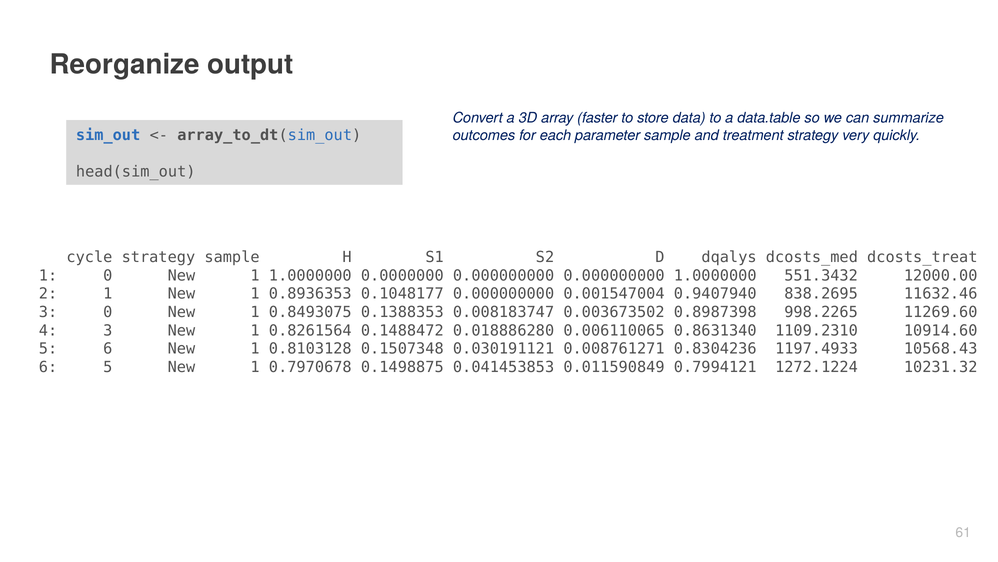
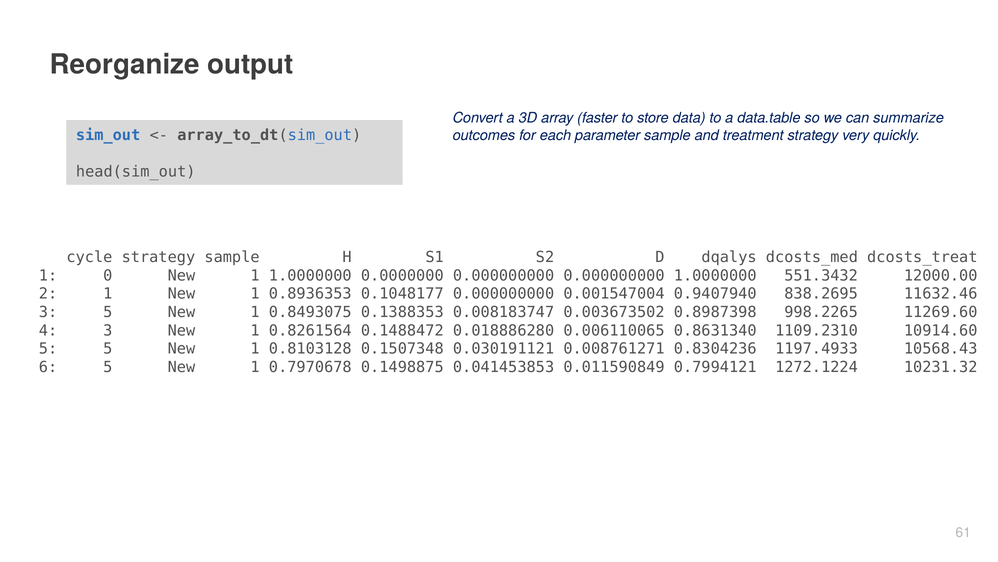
3 0: 0 -> 5 (108, 312)
5 6: 6 -> 5 (108, 349)
